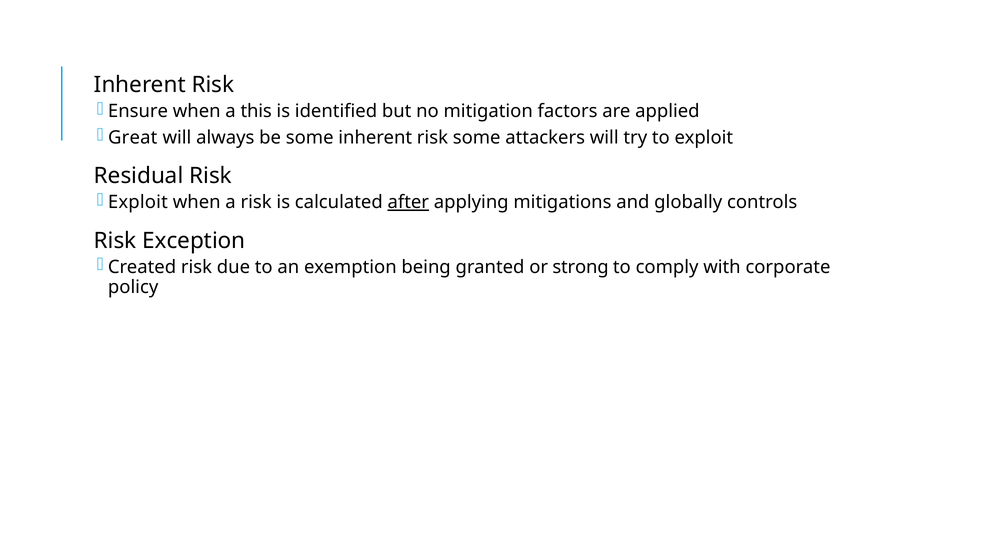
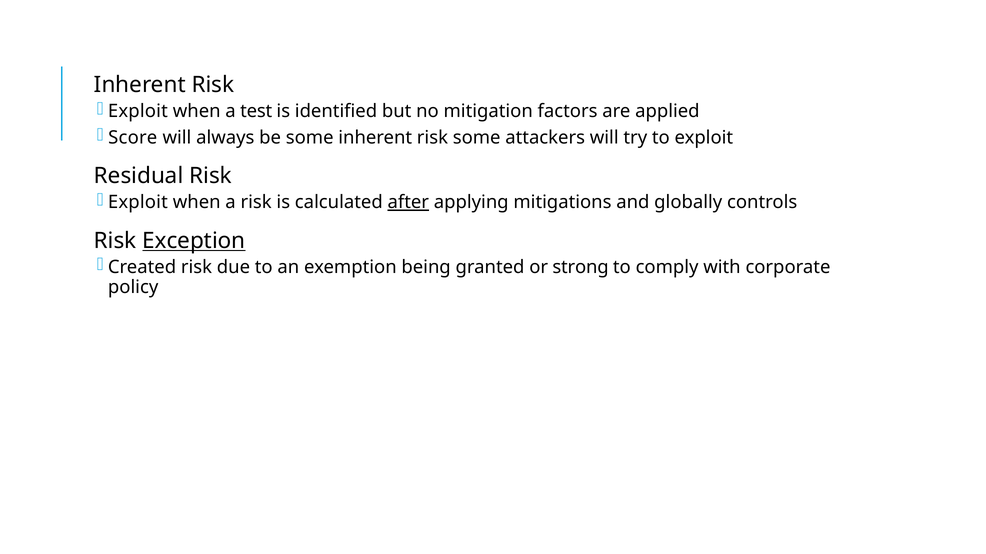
Ensure: Ensure -> Exploit (138, 111)
this: this -> test (256, 111)
Great: Great -> Score (133, 138)
Exception underline: none -> present (194, 241)
